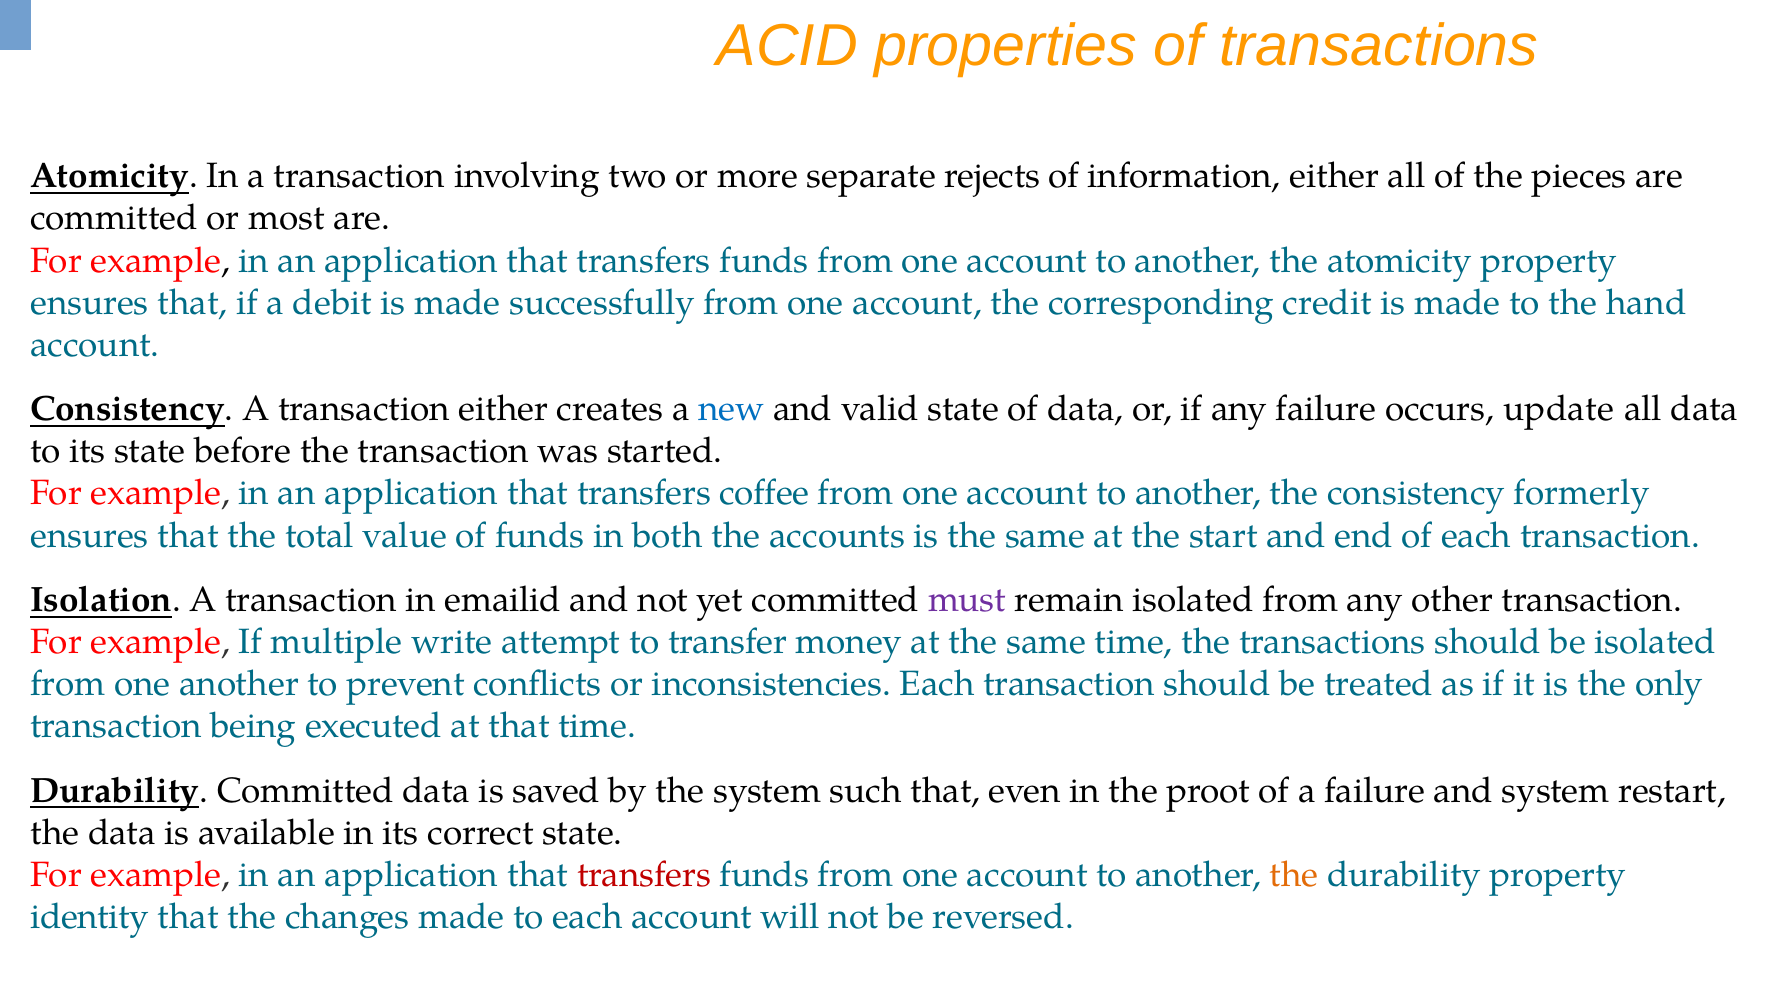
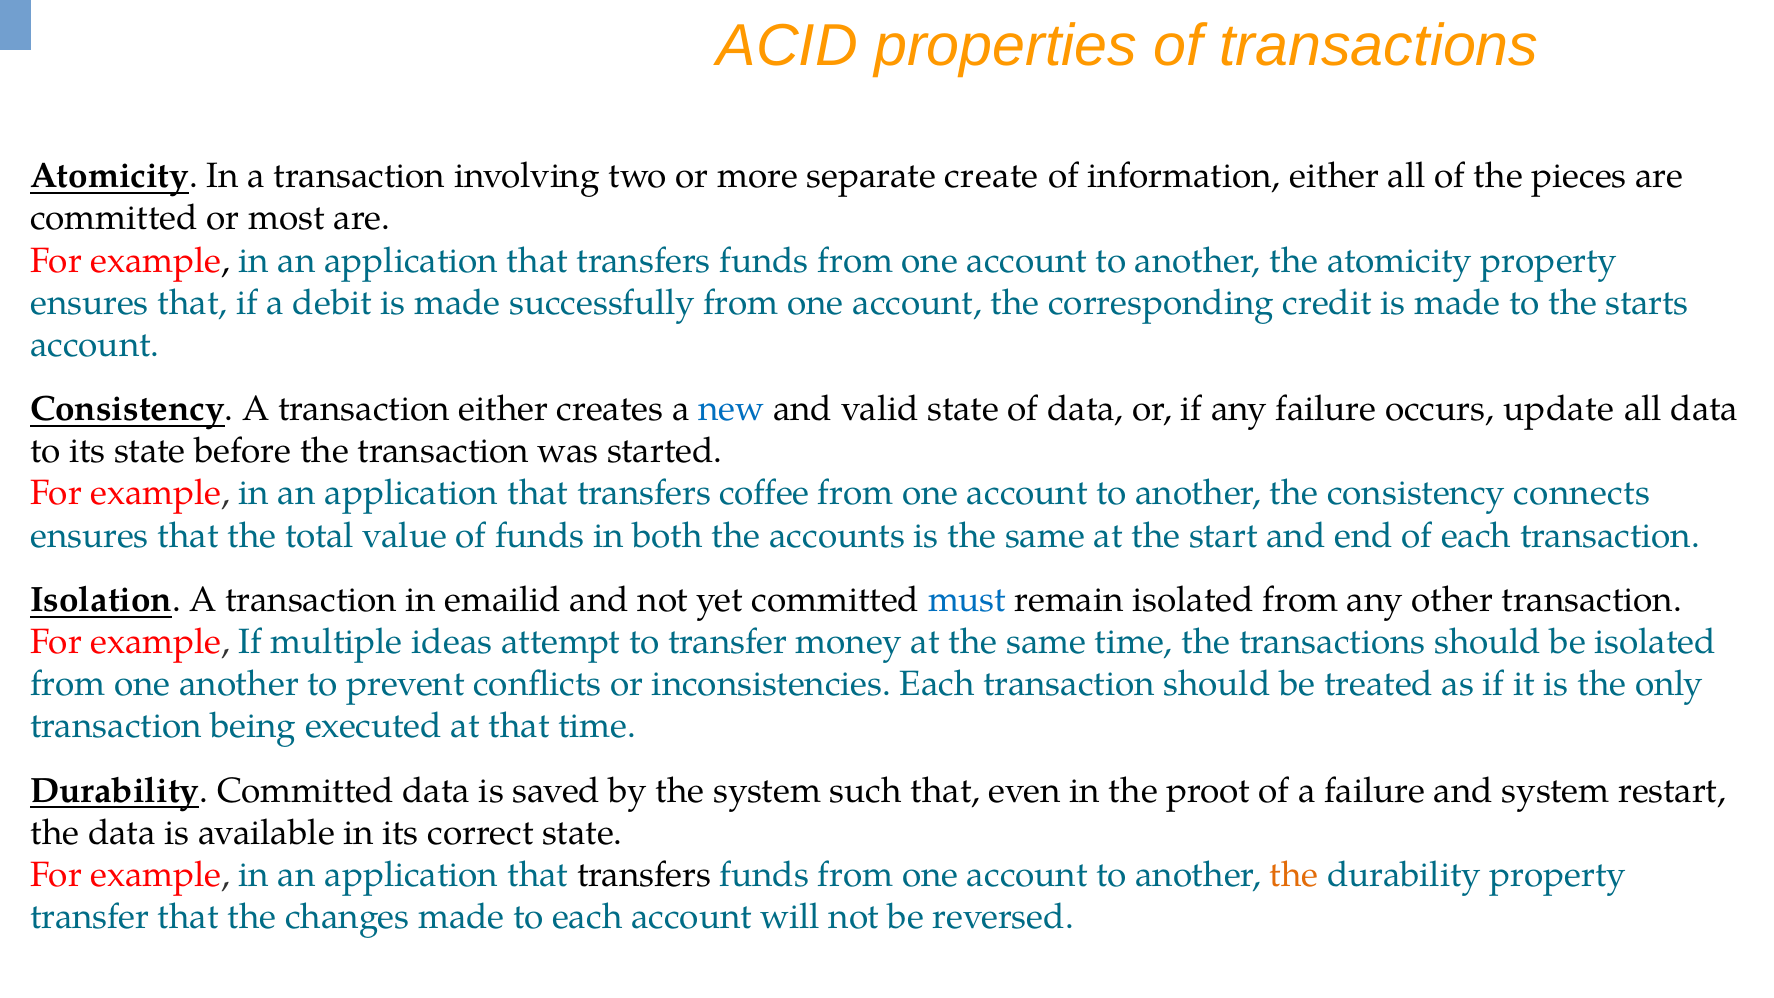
rejects: rejects -> create (992, 176)
hand: hand -> starts (1647, 303)
formerly: formerly -> connects (1582, 493)
must colour: purple -> blue (967, 600)
write: write -> ideas (452, 642)
transfers colour: red -> black (644, 875)
identity: identity -> transfer (90, 917)
